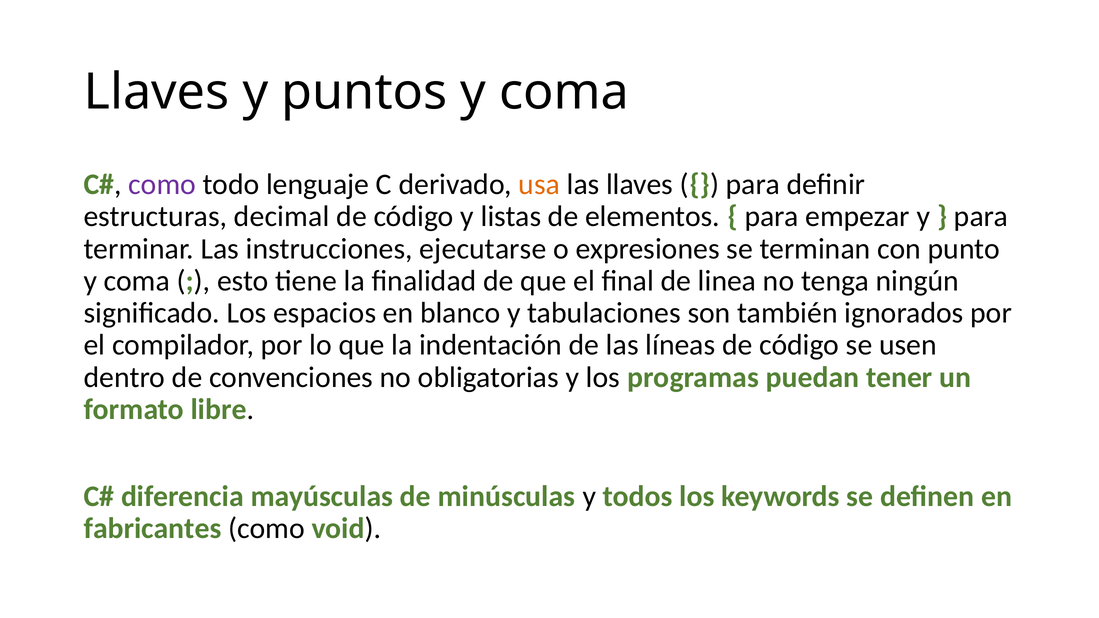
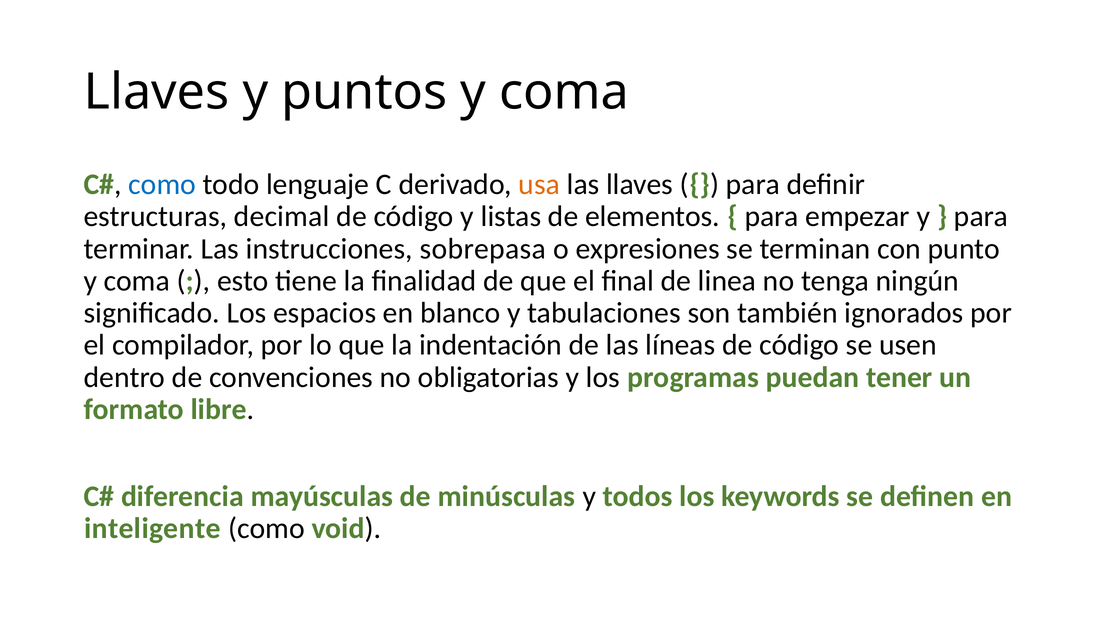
como colour: purple -> blue (162, 185)
ejecutarse: ejecutarse -> sobrepasa (483, 249)
fabricantes: fabricantes -> inteligente (152, 529)
